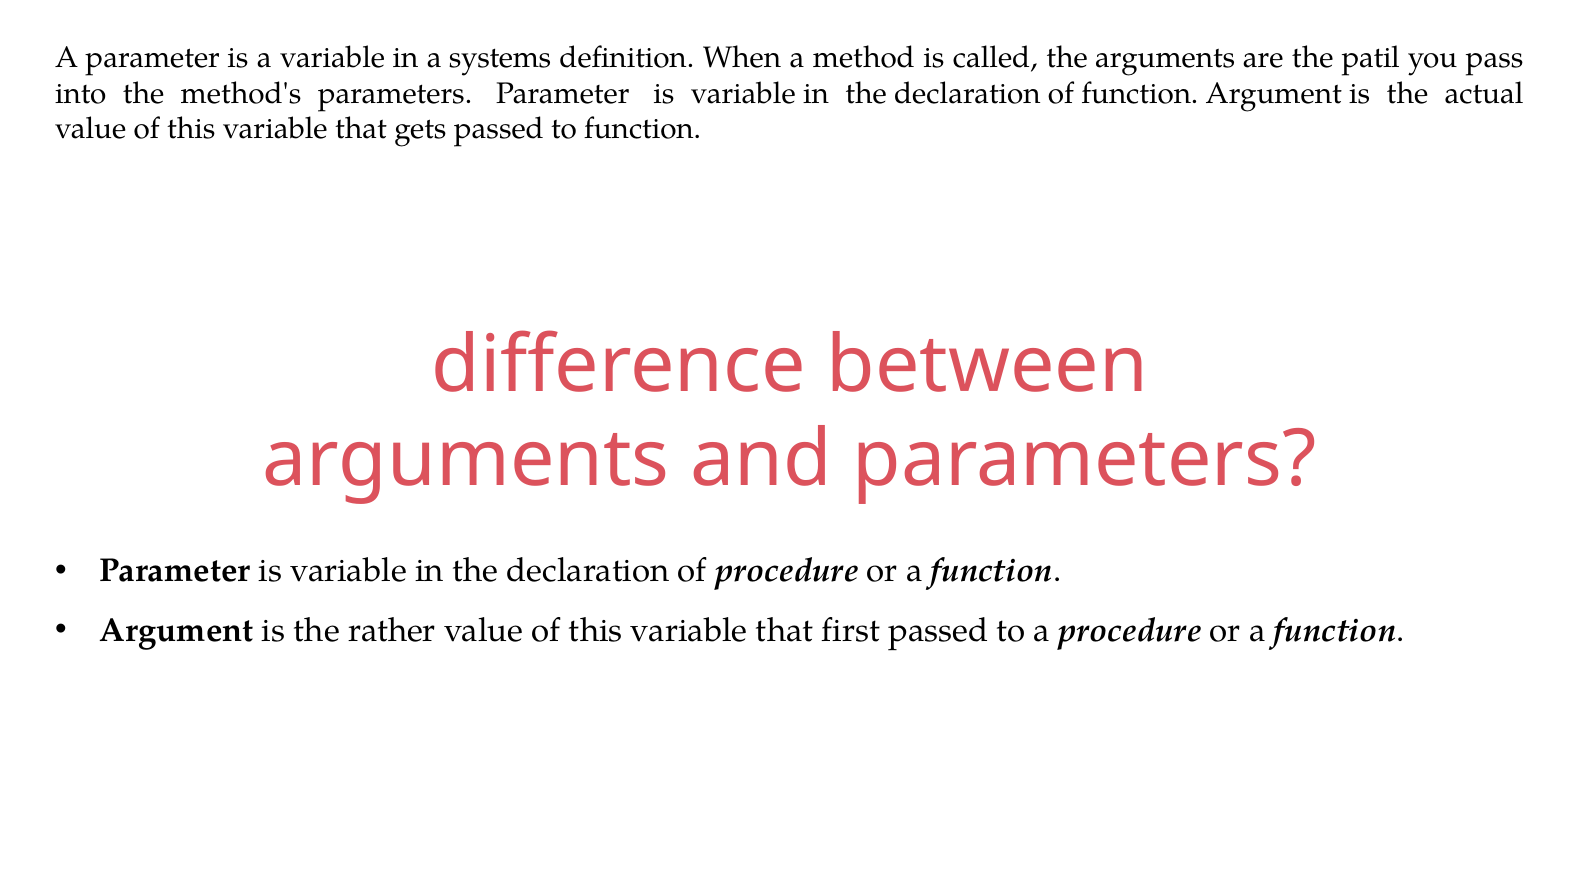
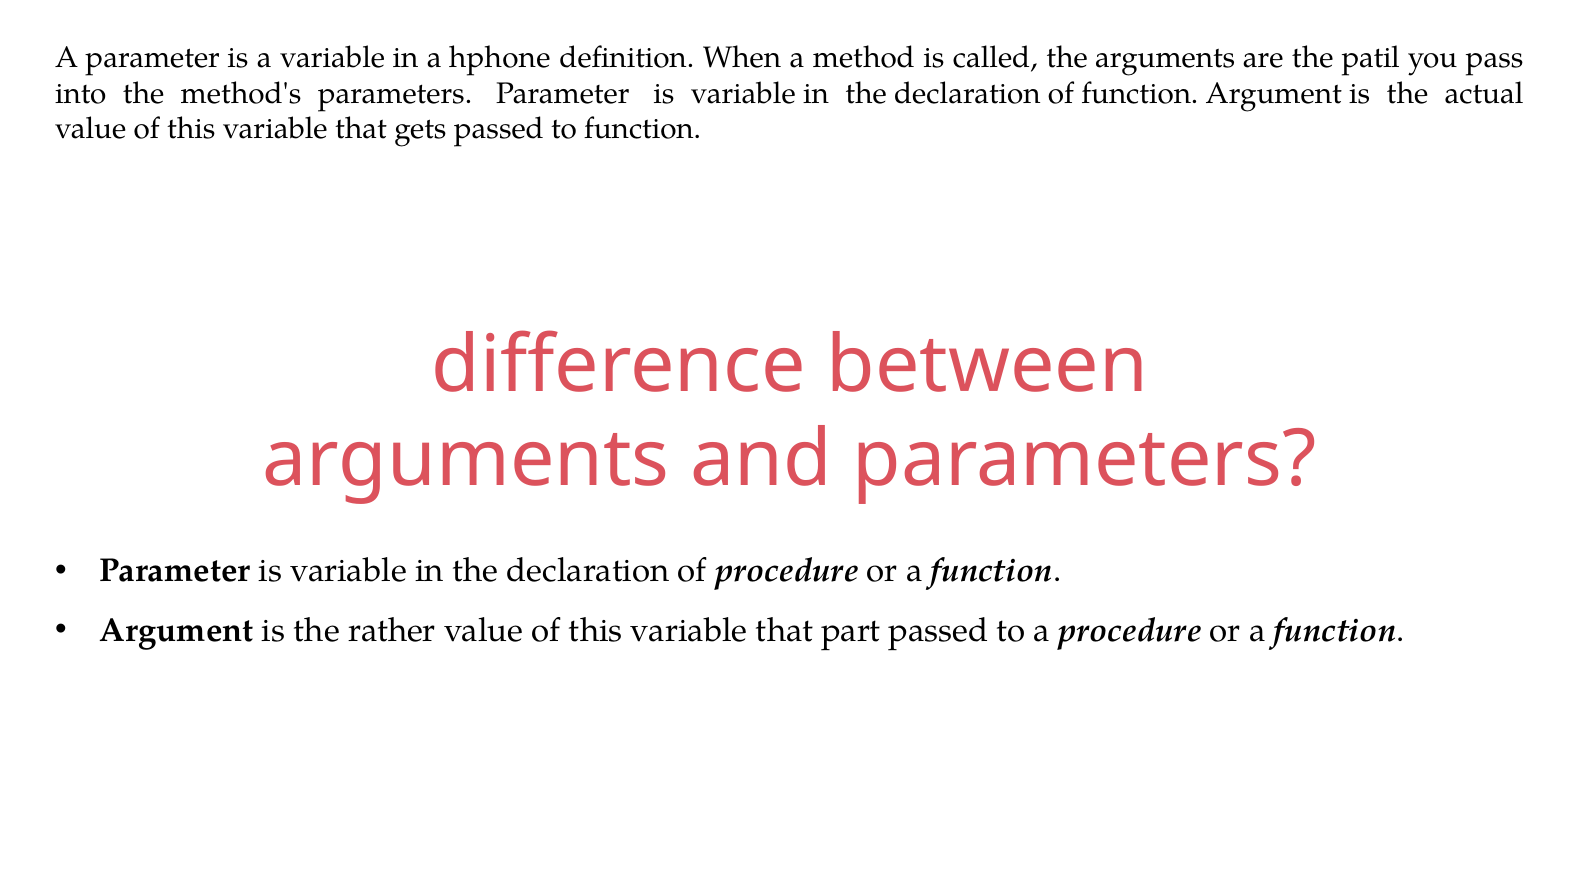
systems: systems -> hphone (500, 58)
first: first -> part (851, 630)
